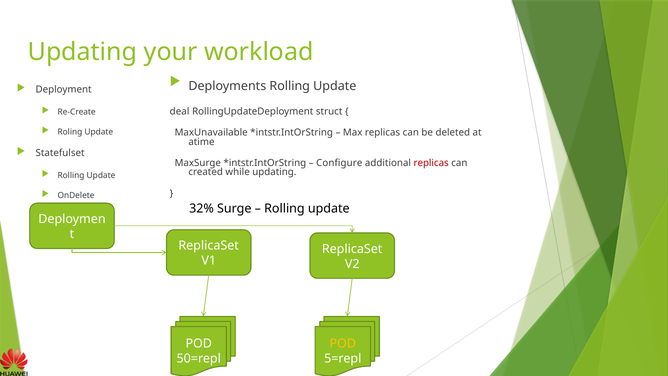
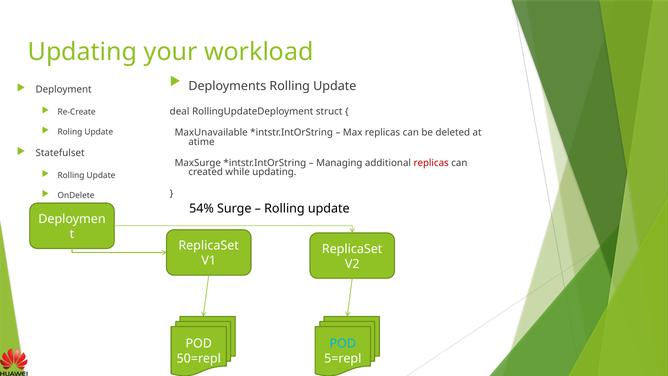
Configure: Configure -> Managing (339, 163)
32%: 32% -> 54% (201, 209)
POD colour: yellow -> light blue (343, 343)
